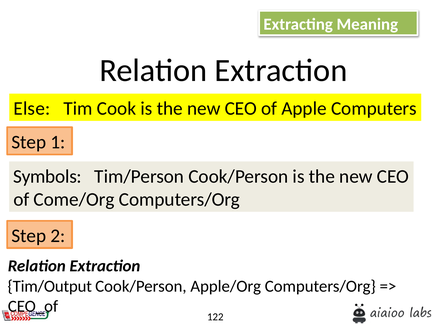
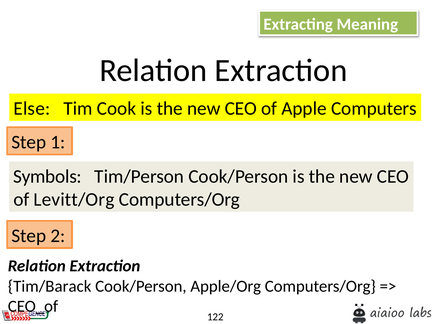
Come/Org: Come/Org -> Levitt/Org (74, 200)
Tim/Output: Tim/Output -> Tim/Barack (50, 286)
